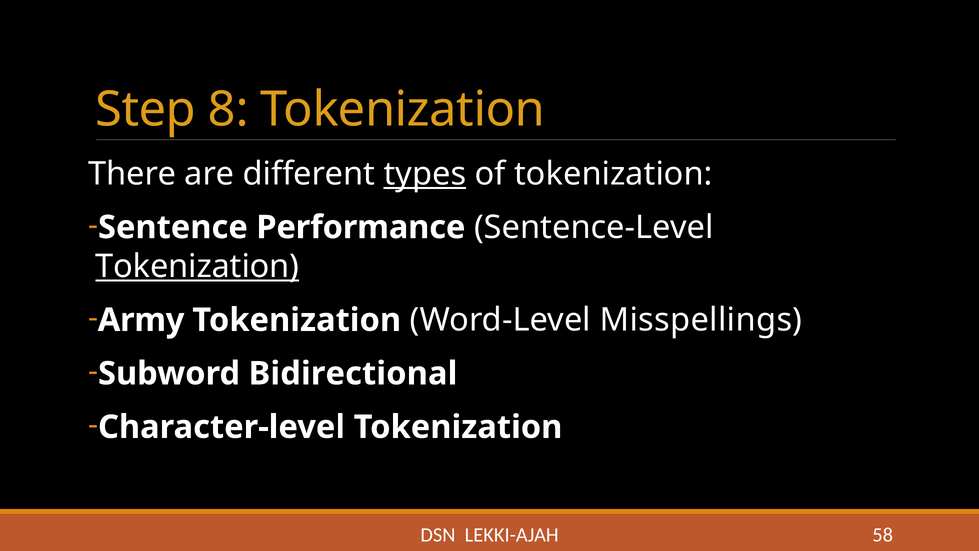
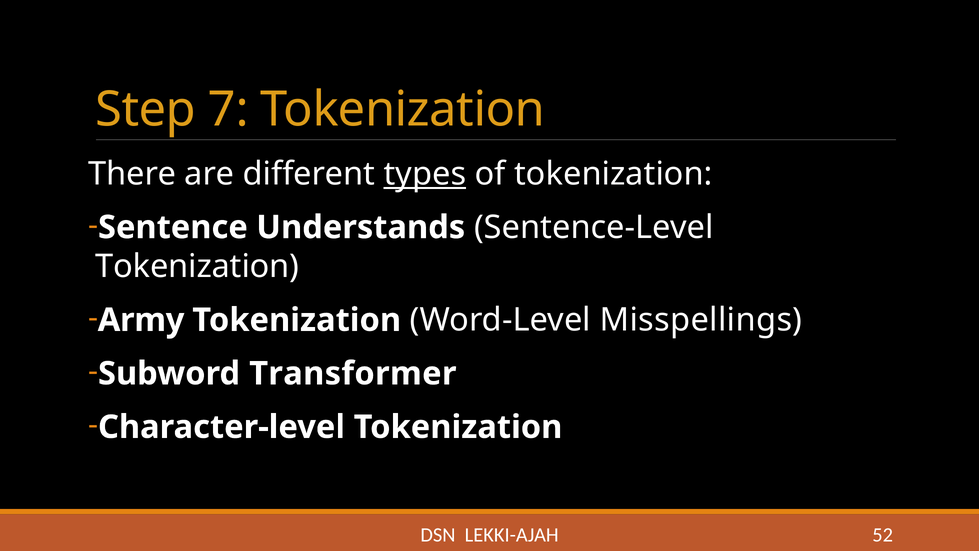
8: 8 -> 7 (228, 110)
Performance: Performance -> Understands (361, 227)
Tokenization underline: present -> none (197, 266)
Bidirectional: Bidirectional -> Transformer (353, 373)
58: 58 -> 52 (883, 535)
